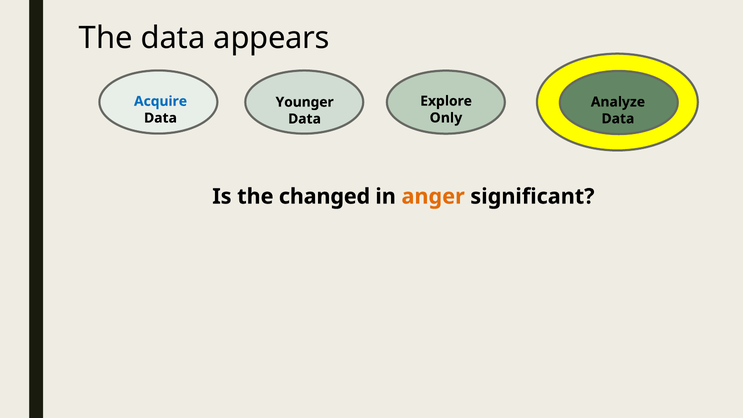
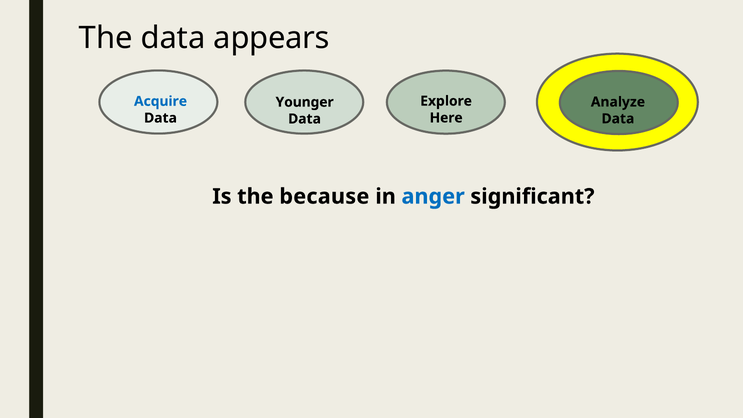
Only: Only -> Here (446, 118)
changed: changed -> because (324, 196)
anger colour: orange -> blue (433, 196)
